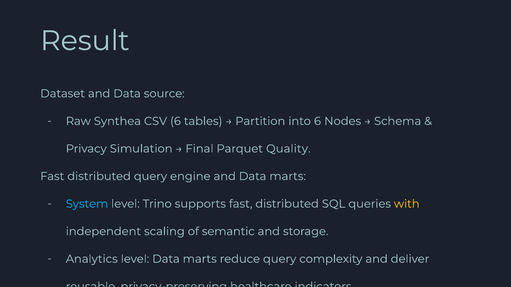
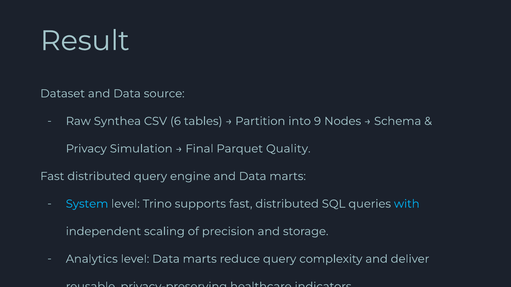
into 6: 6 -> 9 (317, 121)
with colour: yellow -> light blue (407, 204)
semantic: semantic -> precision (228, 232)
